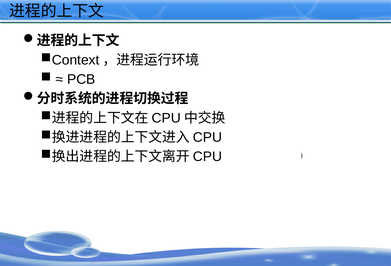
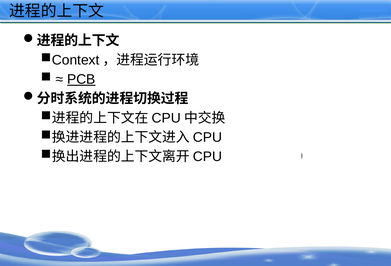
PCB underline: none -> present (81, 79)
